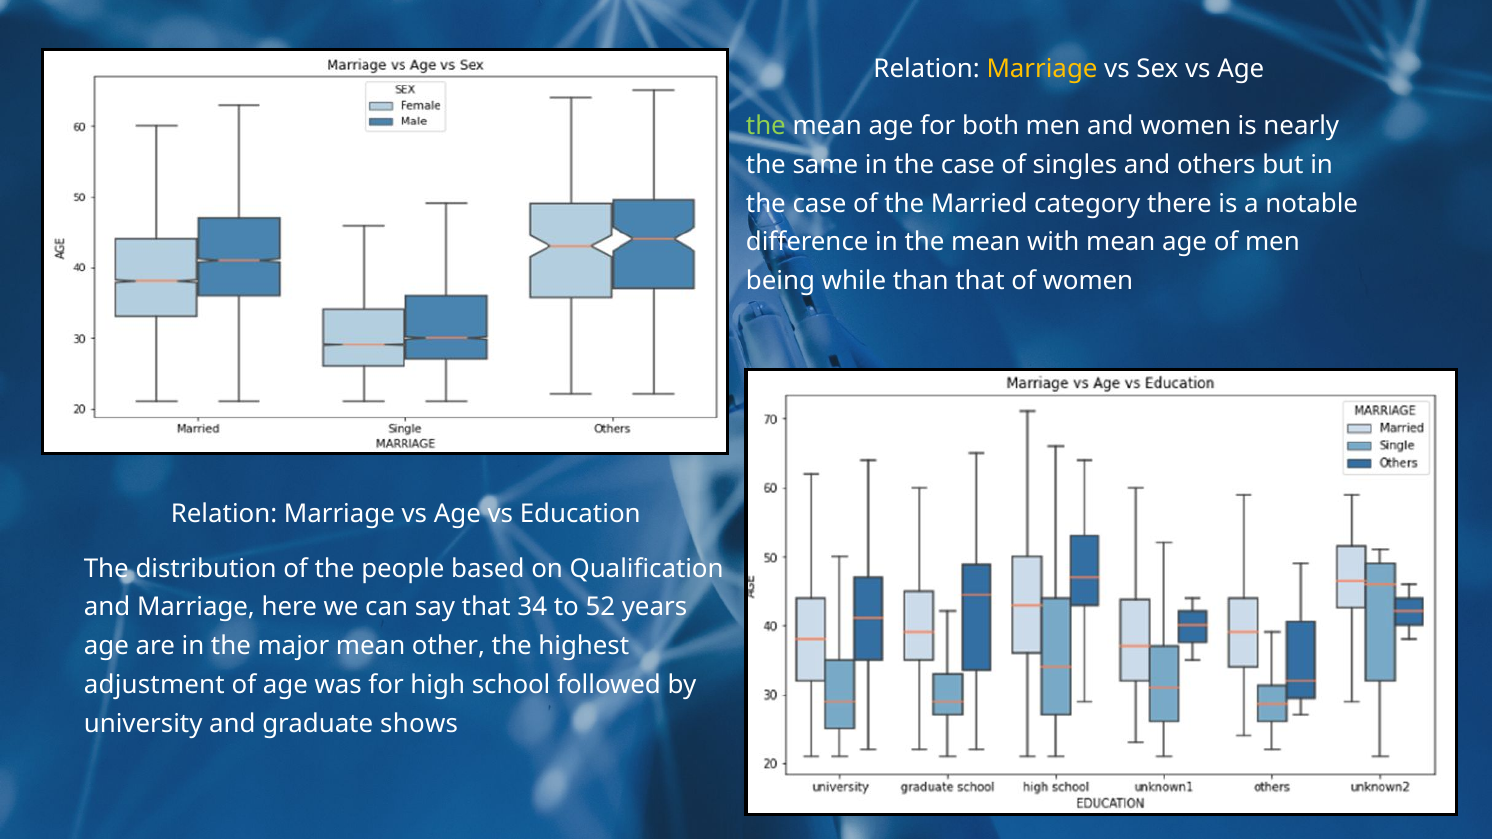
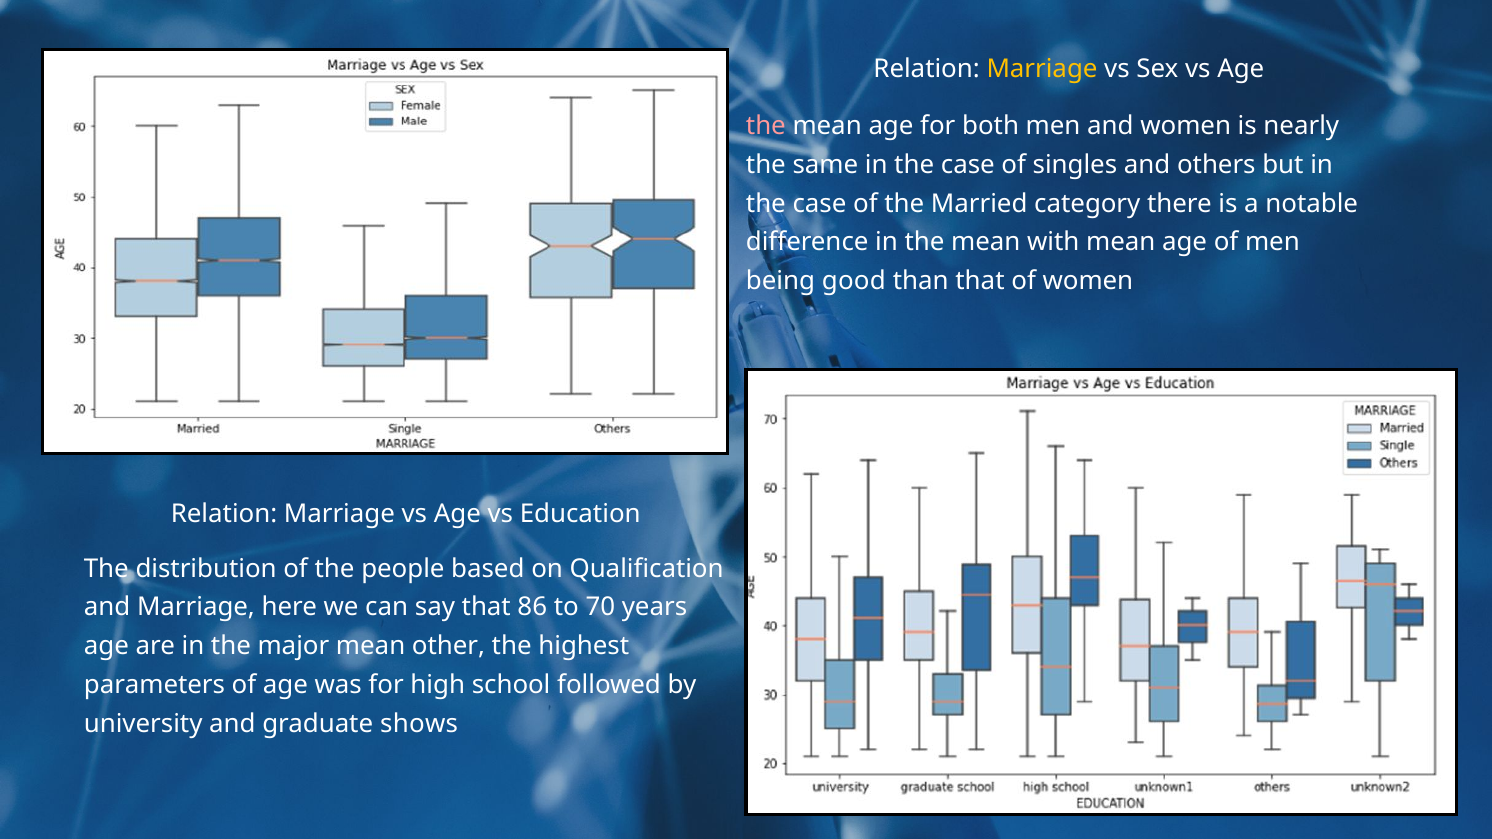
the colour: light green -> pink (766, 126)
while: while -> good (854, 281)
34: 34 -> 86 (532, 608)
52: 52 -> 70 (600, 608)
adjustment: adjustment -> parameters (154, 685)
